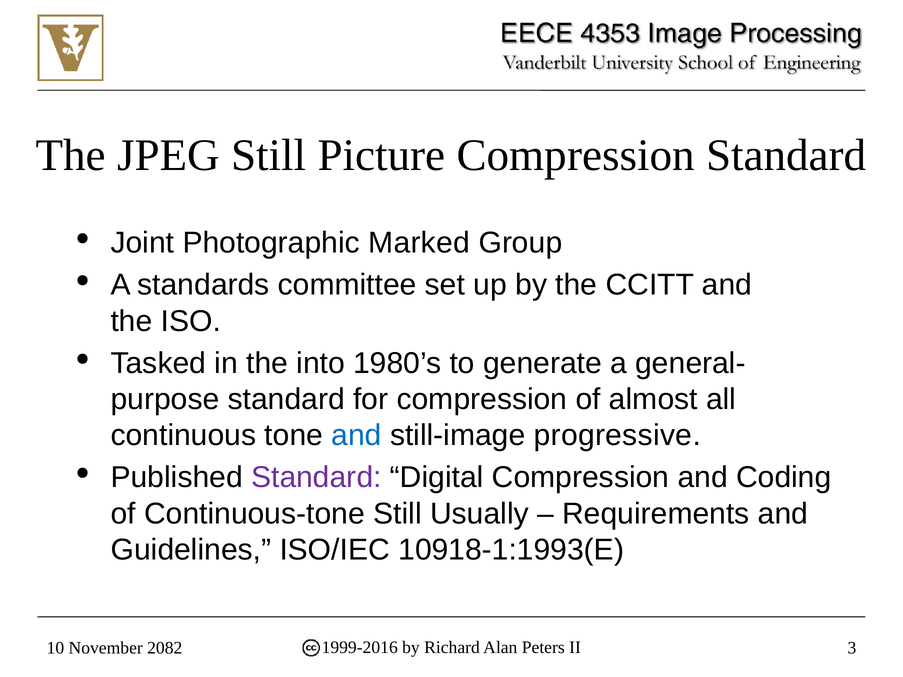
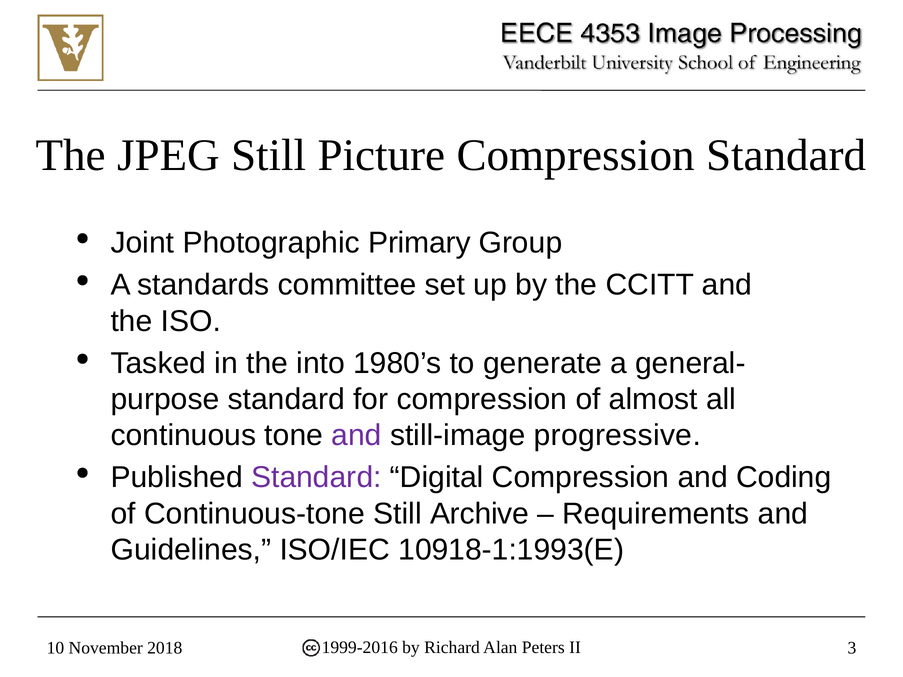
Marked: Marked -> Primary (419, 243)
and colour: blue -> purple (357, 436)
Usually: Usually -> Archive (480, 514)
2082: 2082 -> 2018 (165, 648)
